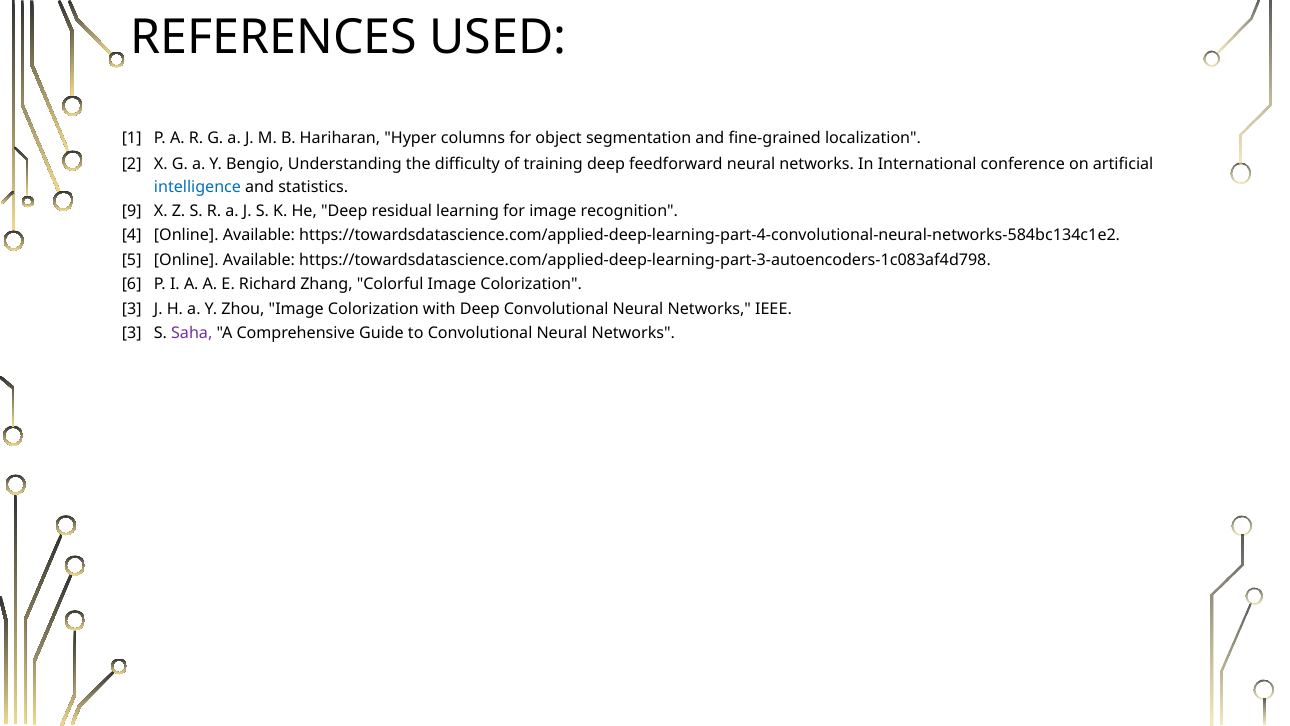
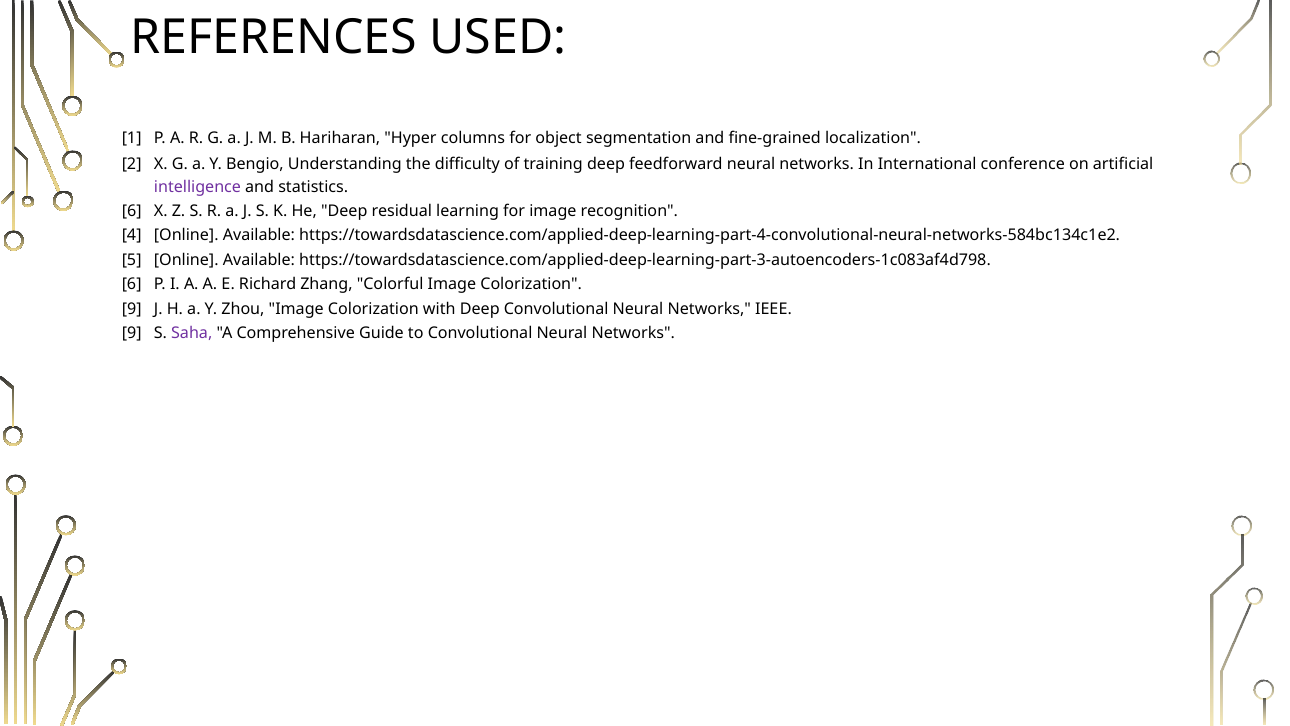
intelligence colour: blue -> purple (197, 187)
9: 9 -> 6 (132, 211)
3: 3 -> 9 (132, 309)
3: 3 -> 9 (132, 333)
